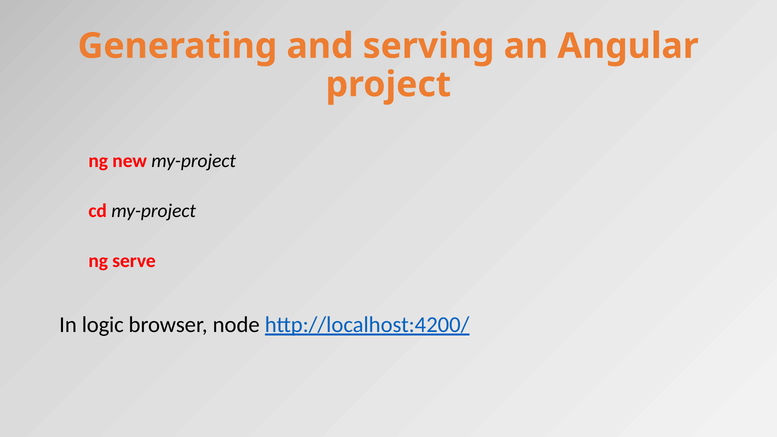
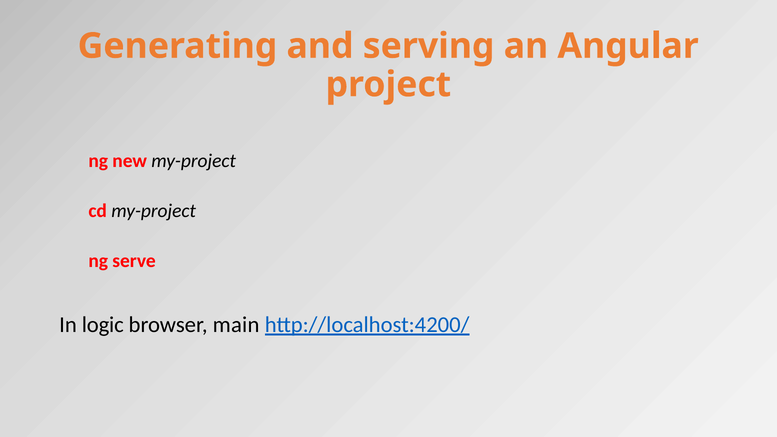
node: node -> main (236, 325)
